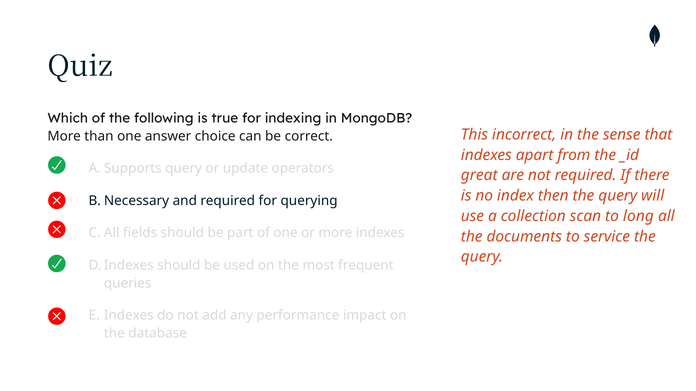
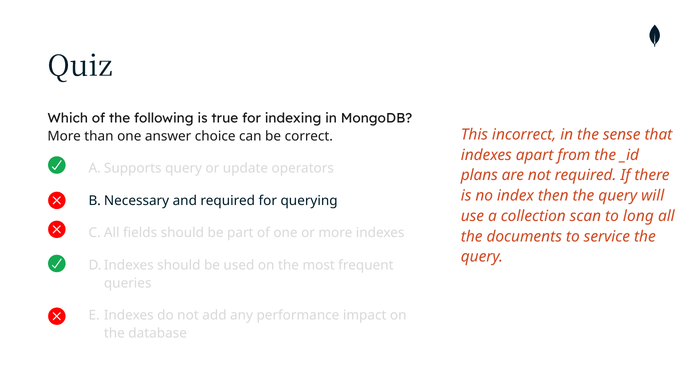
great: great -> plans (479, 176)
